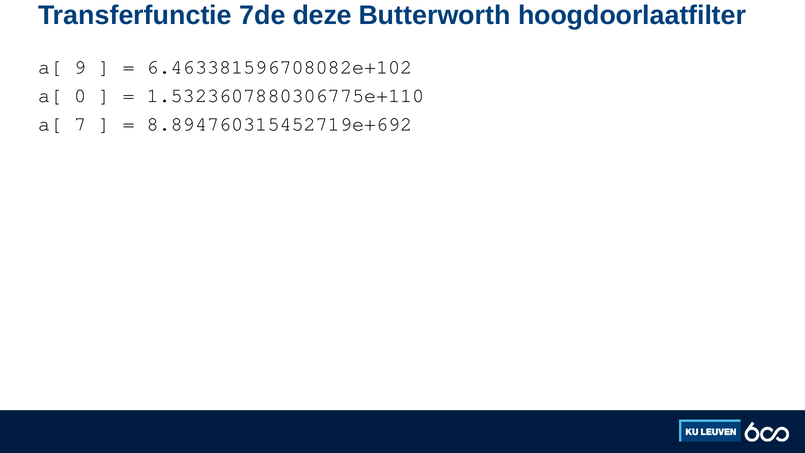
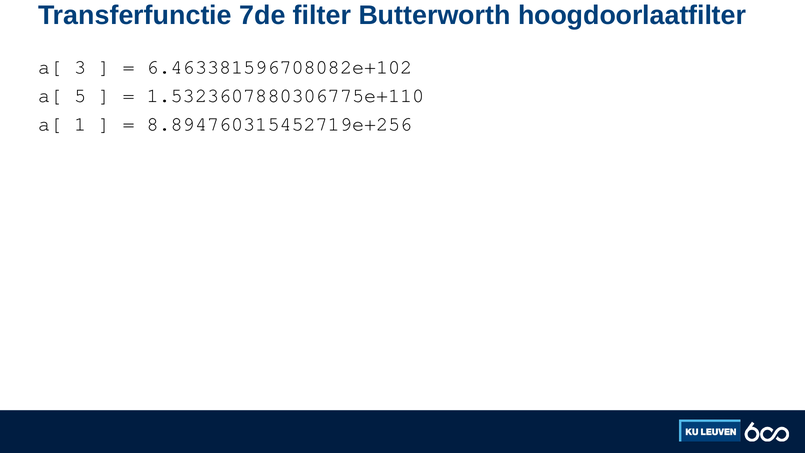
deze: deze -> filter (322, 15)
9: 9 -> 3 (80, 67)
0: 0 -> 5 (80, 95)
7: 7 -> 1 (80, 124)
8.894760315452719e+692: 8.894760315452719e+692 -> 8.894760315452719e+256 (280, 124)
